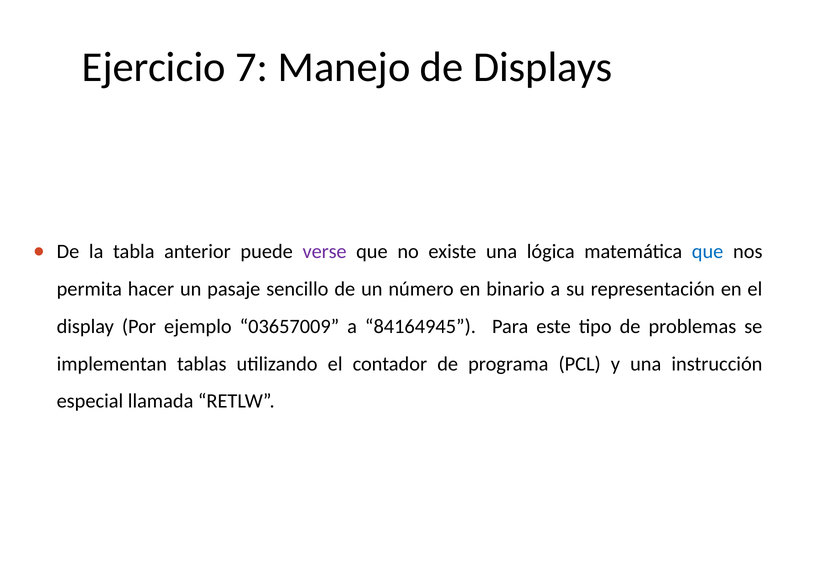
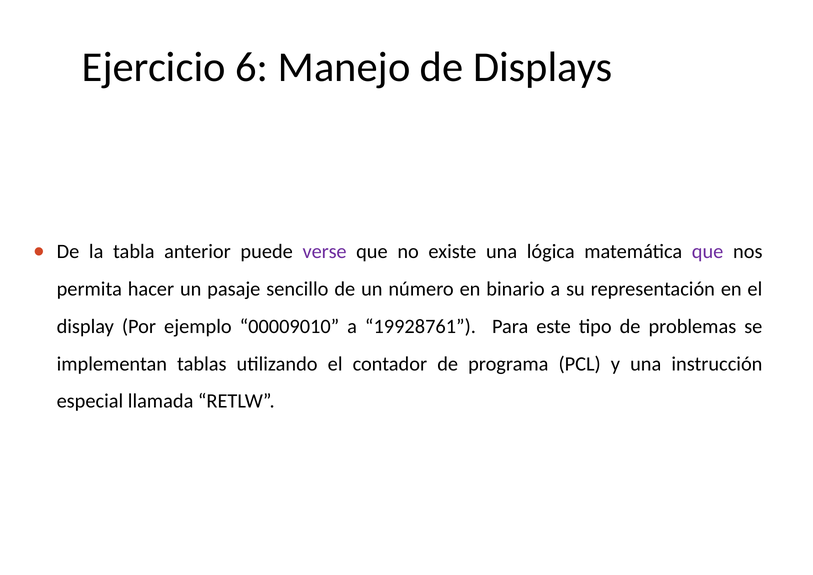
7: 7 -> 6 (252, 67)
que colour: blue -> purple (708, 252)
03657009: 03657009 -> 00009010 (289, 326)
84164945: 84164945 -> 19928761 (420, 326)
